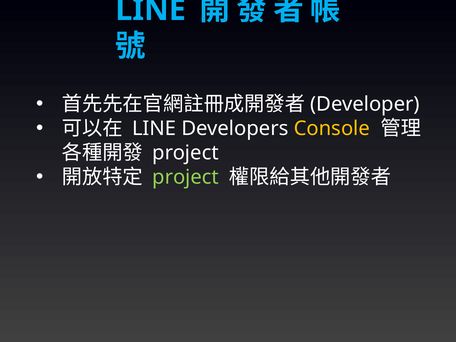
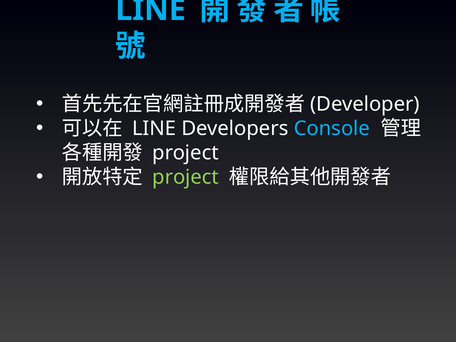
Console colour: yellow -> light blue (332, 129)
